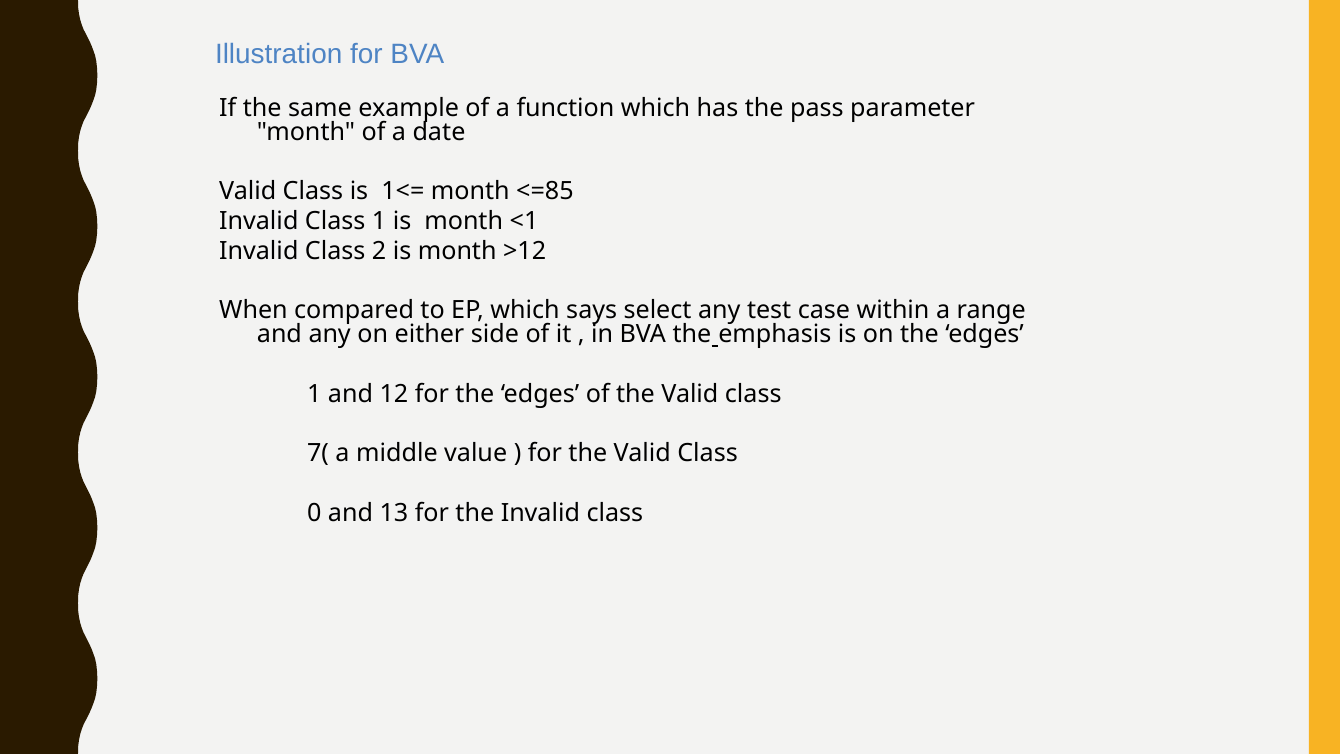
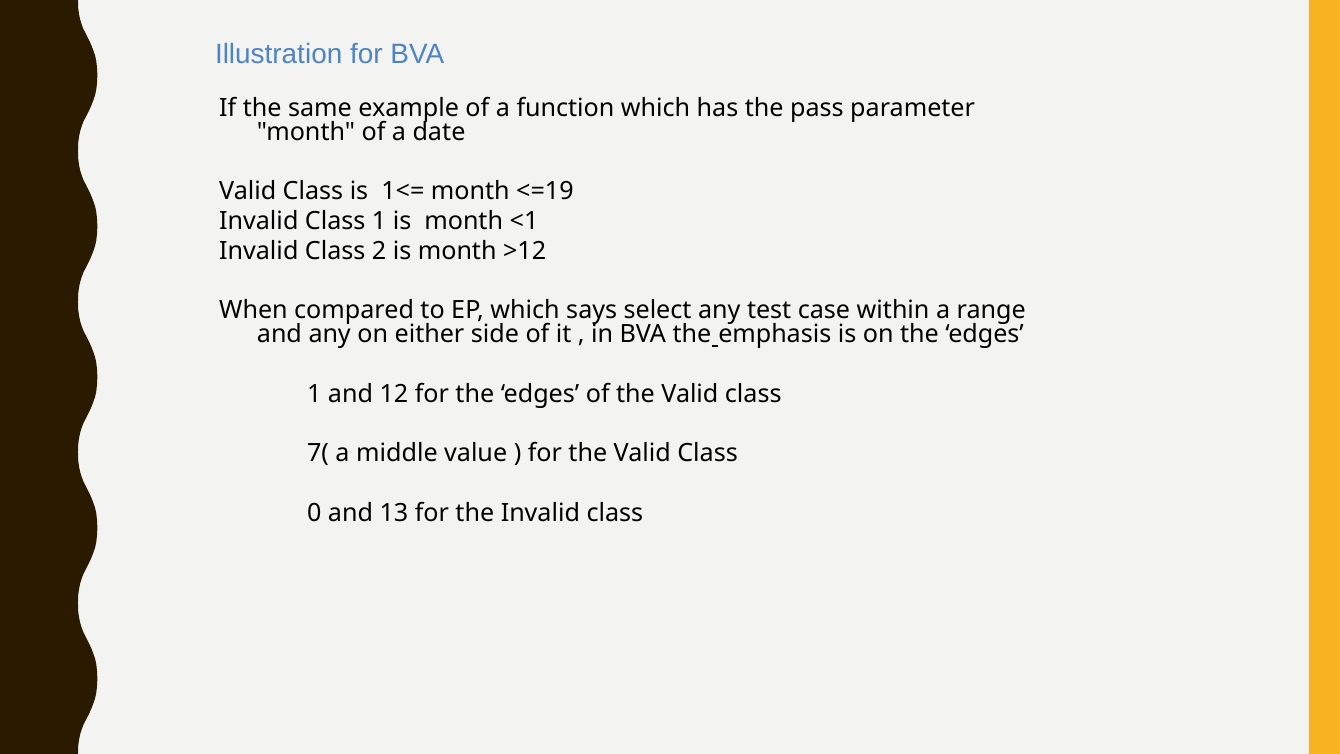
<=85: <=85 -> <=19 (545, 192)
